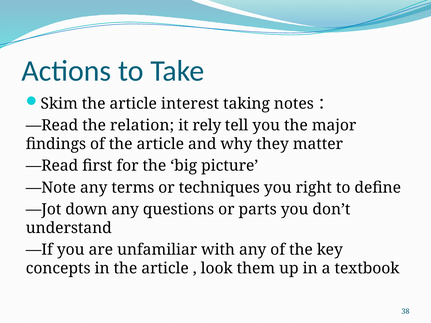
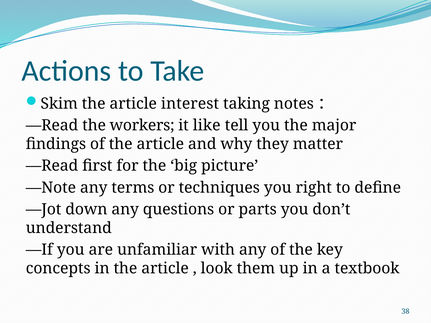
relation: relation -> workers (142, 126)
rely: rely -> like (207, 126)
